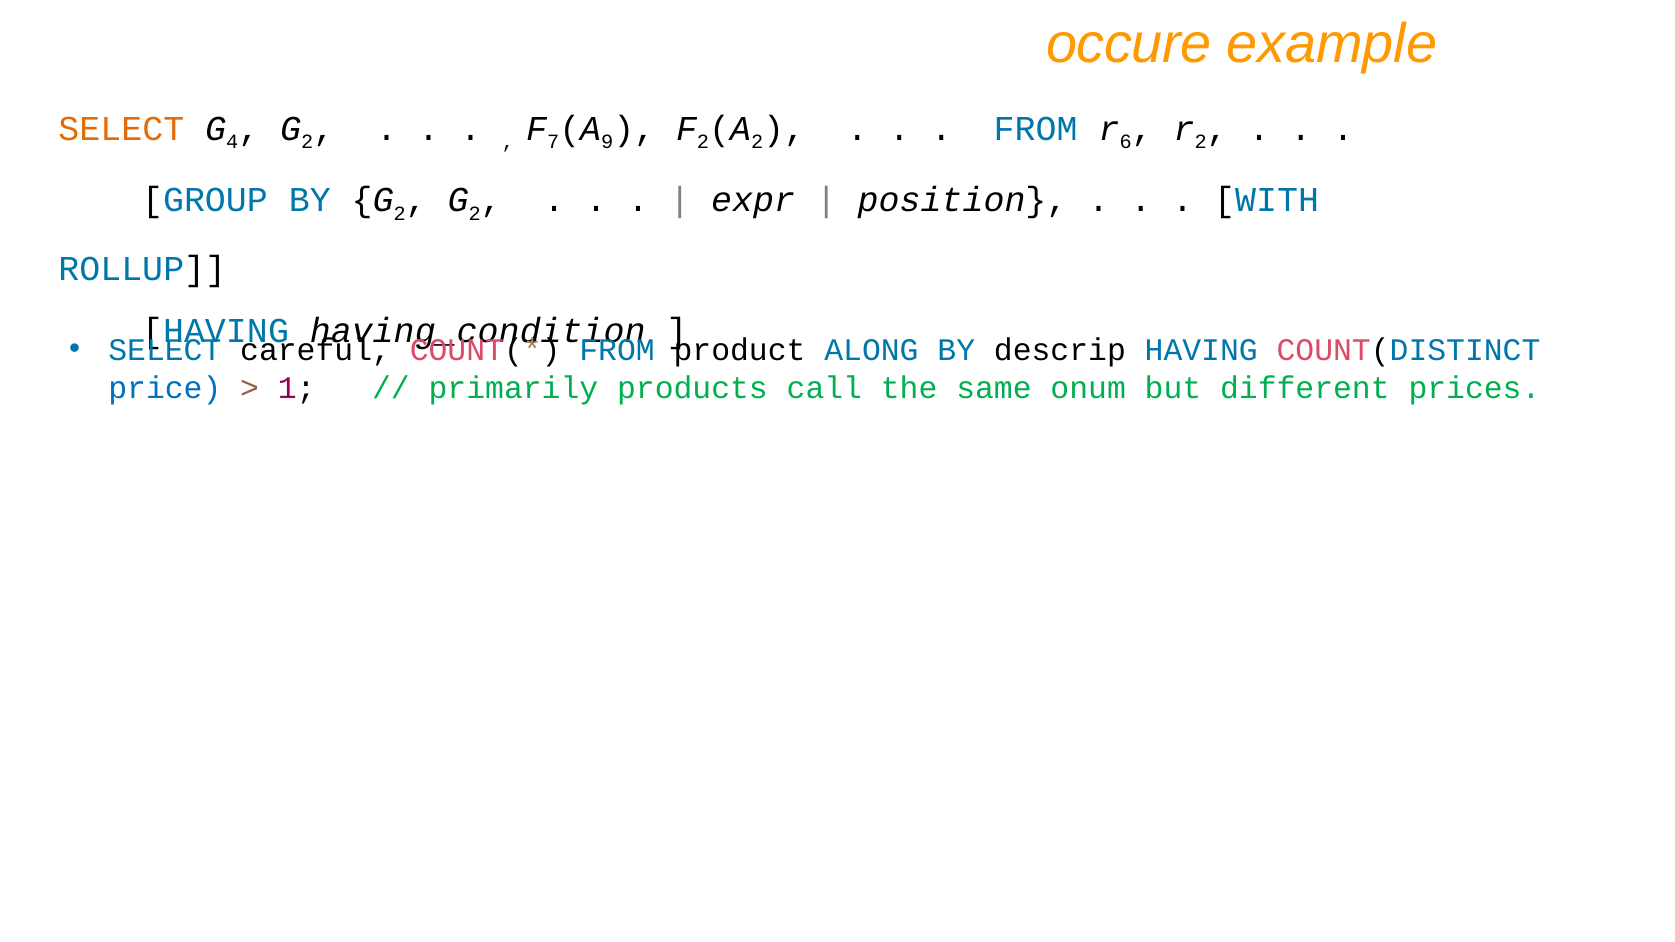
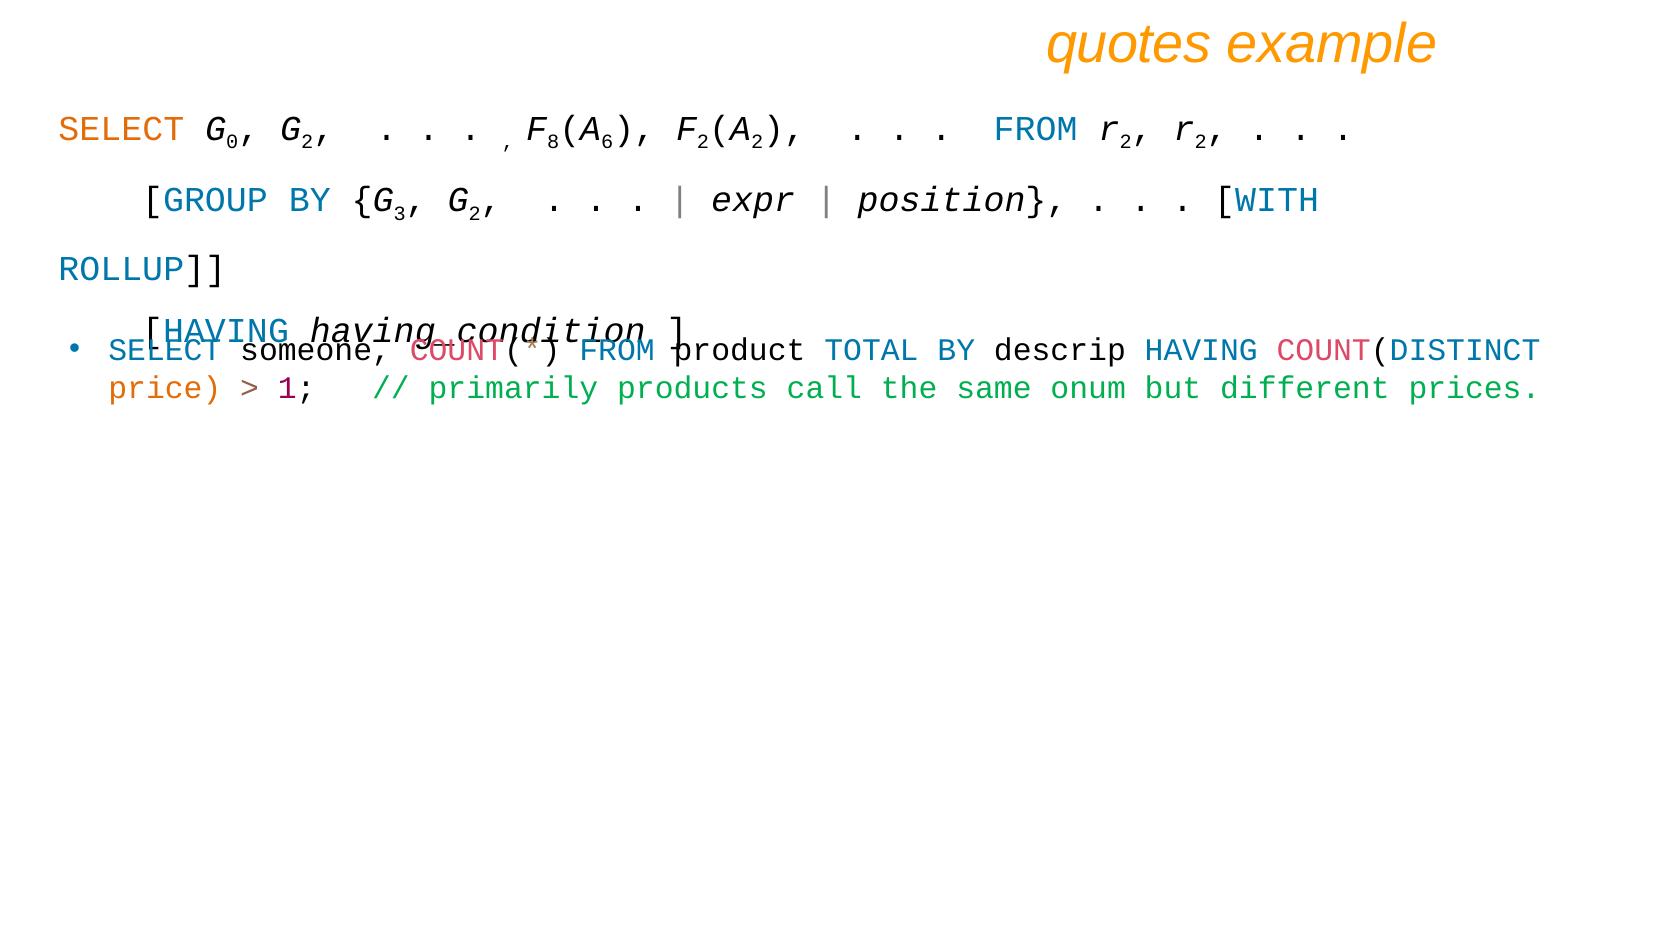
occure: occure -> quotes (1129, 44)
4: 4 -> 0 (232, 142)
7: 7 -> 8 (553, 142)
9: 9 -> 6 (607, 142)
6: 6 -> 2 (1126, 142)
2: 2 -> 3 (400, 214)
careful: careful -> someone (316, 350)
ALONG: ALONG -> TOTAL (871, 350)
price colour: blue -> orange (165, 388)
